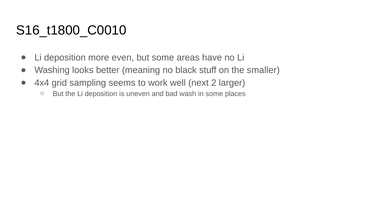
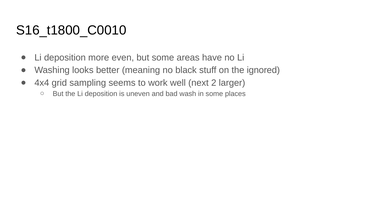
smaller: smaller -> ignored (263, 70)
